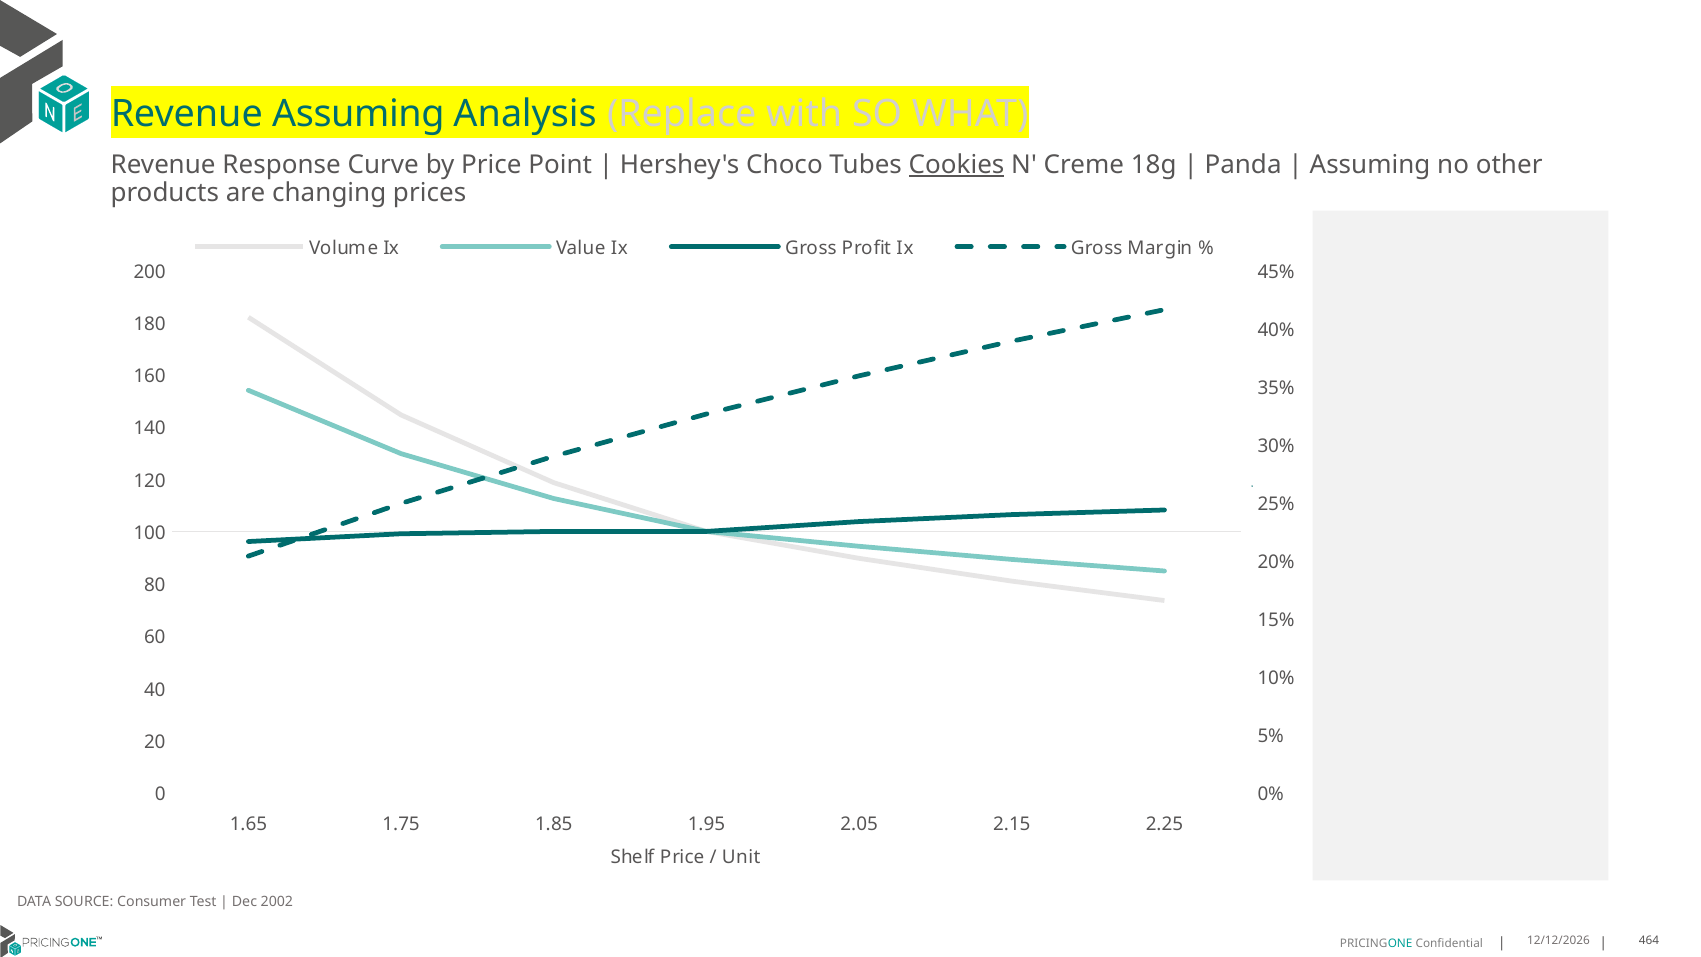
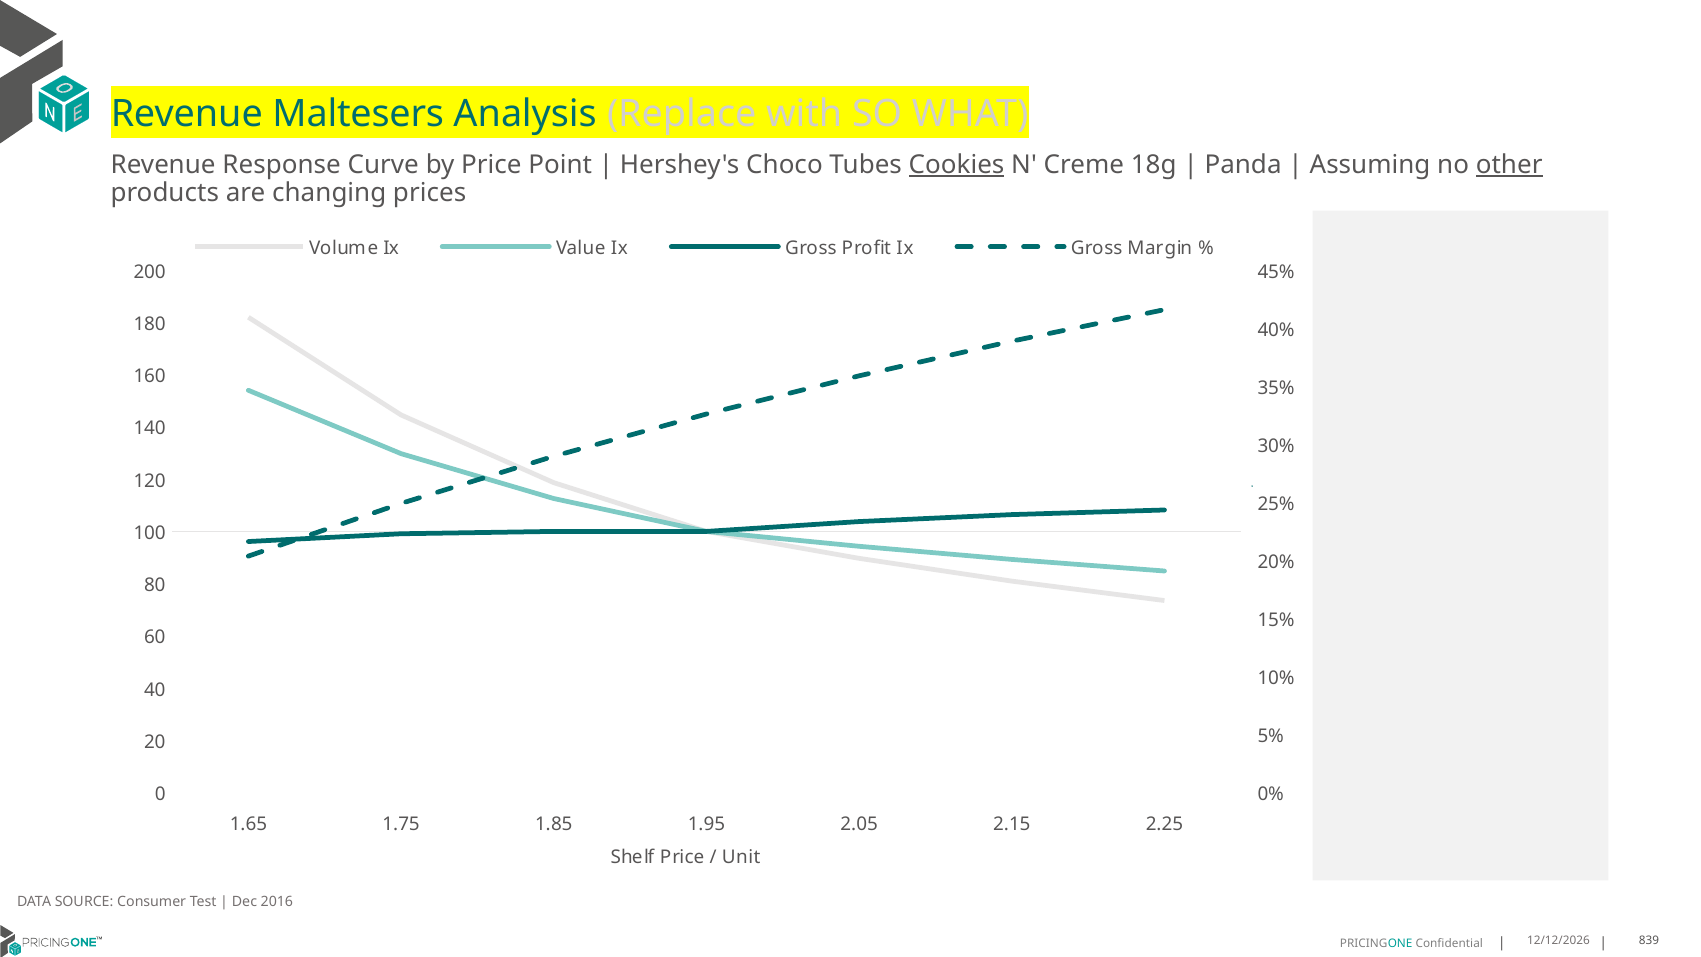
Revenue Assuming: Assuming -> Maltesers (358, 114)
other underline: none -> present (1509, 165)
2002: 2002 -> 2016 (277, 901)
464: 464 -> 839 (1649, 941)
